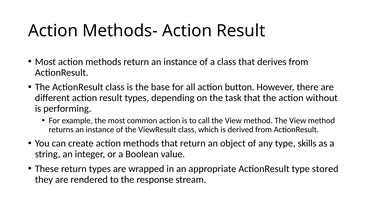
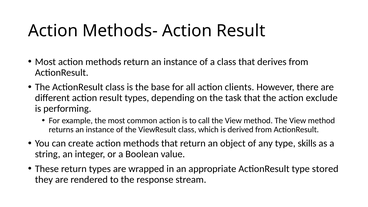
button: button -> clients (239, 87)
without: without -> exclude (322, 98)
